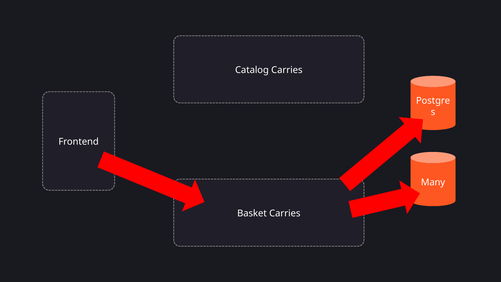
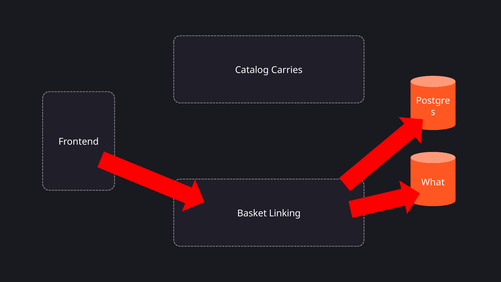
Many: Many -> What (433, 182)
Basket Carries: Carries -> Linking (285, 213)
